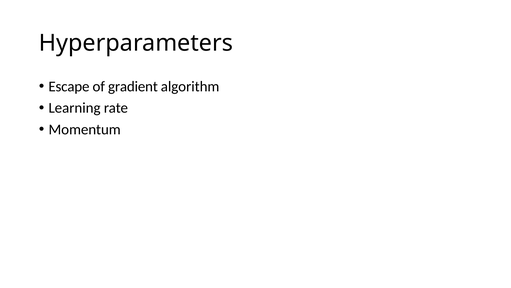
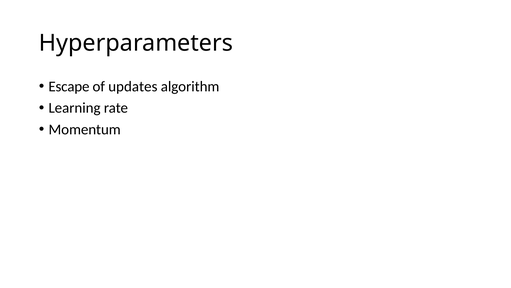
gradient: gradient -> updates (133, 86)
